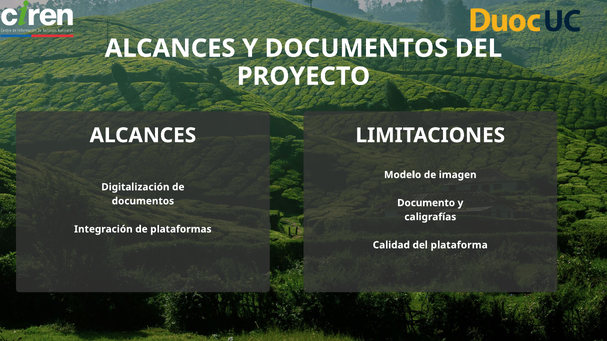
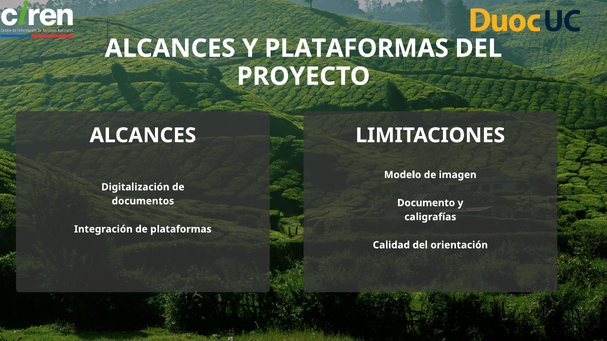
Y DOCUMENTOS: DOCUMENTOS -> PLATAFORMAS (357, 48)
plataforma: plataforma -> orientación (459, 245)
